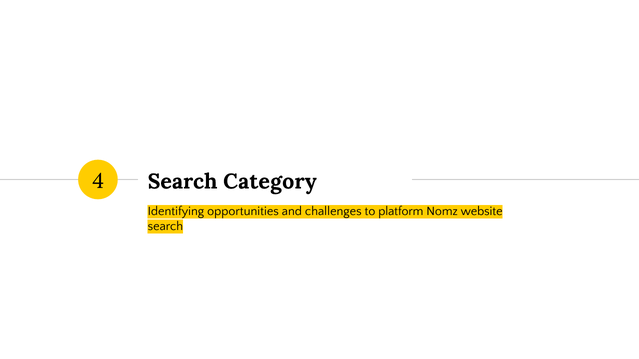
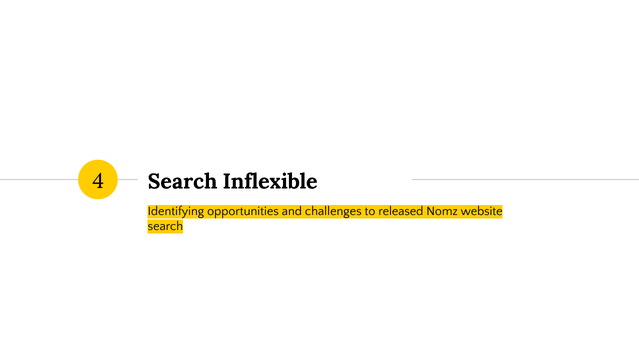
Category: Category -> Inflexible (270, 182)
platform: platform -> released (401, 211)
